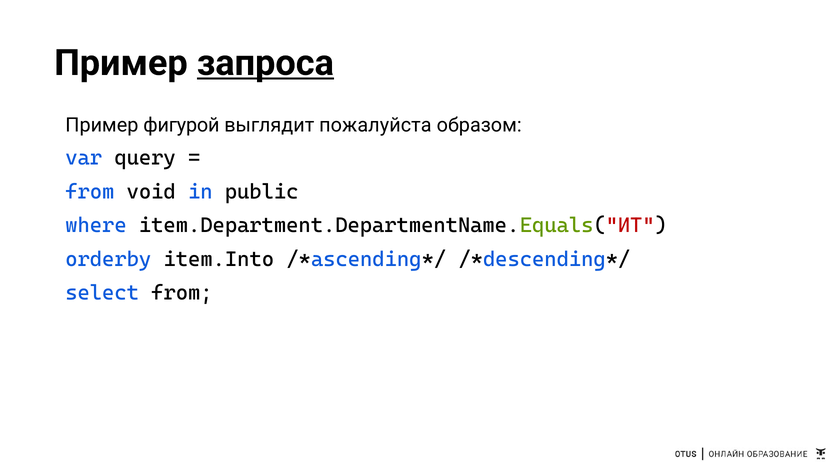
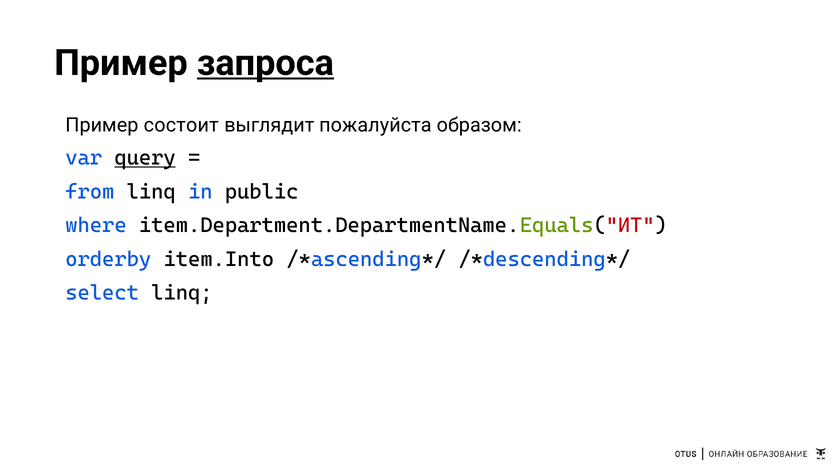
фигурой: фигурой -> состоит (181, 125)
query underline: none -> present (145, 158)
from void: void -> linq (151, 192)
select from: from -> linq (182, 293)
